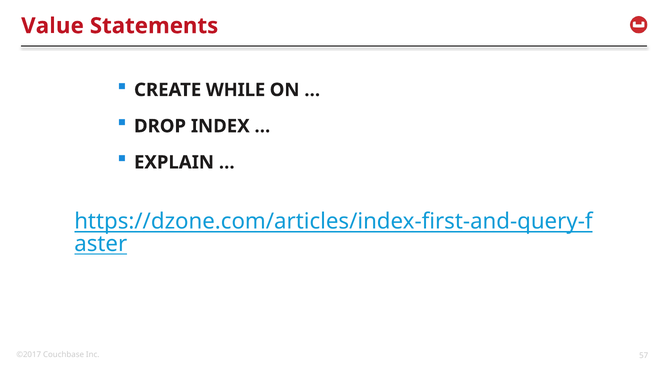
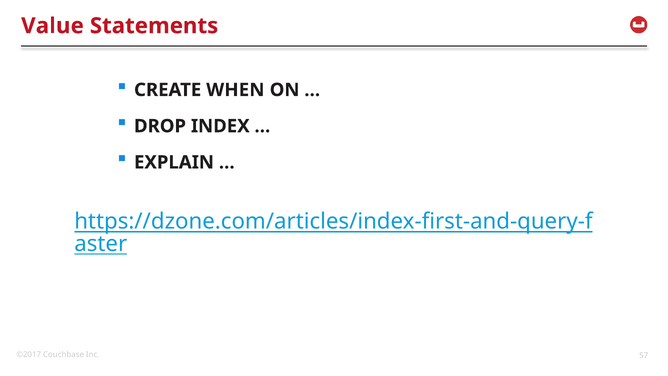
WHILE: WHILE -> WHEN (235, 90)
